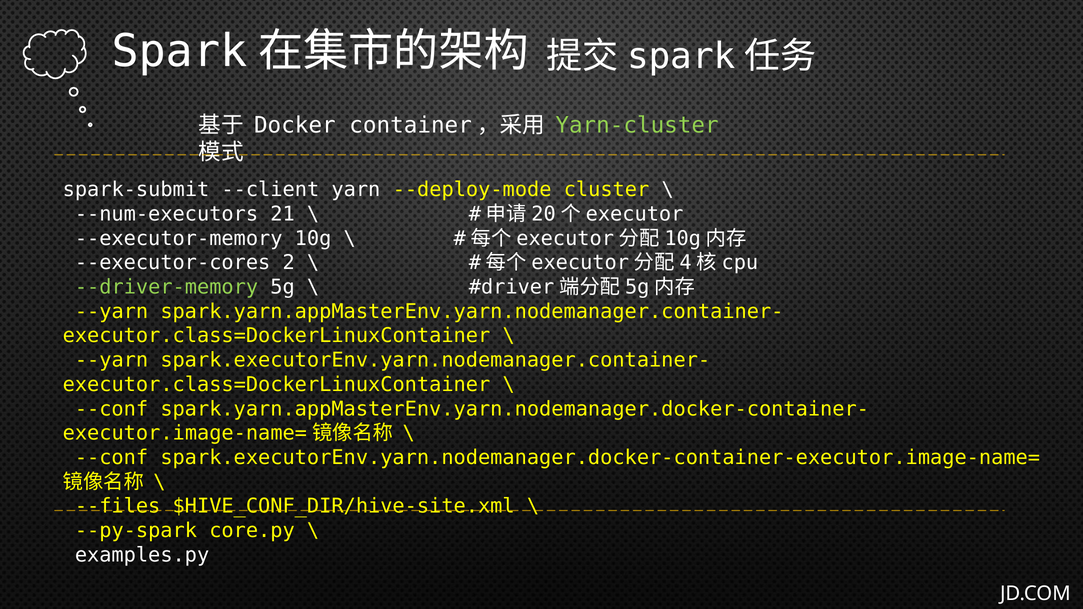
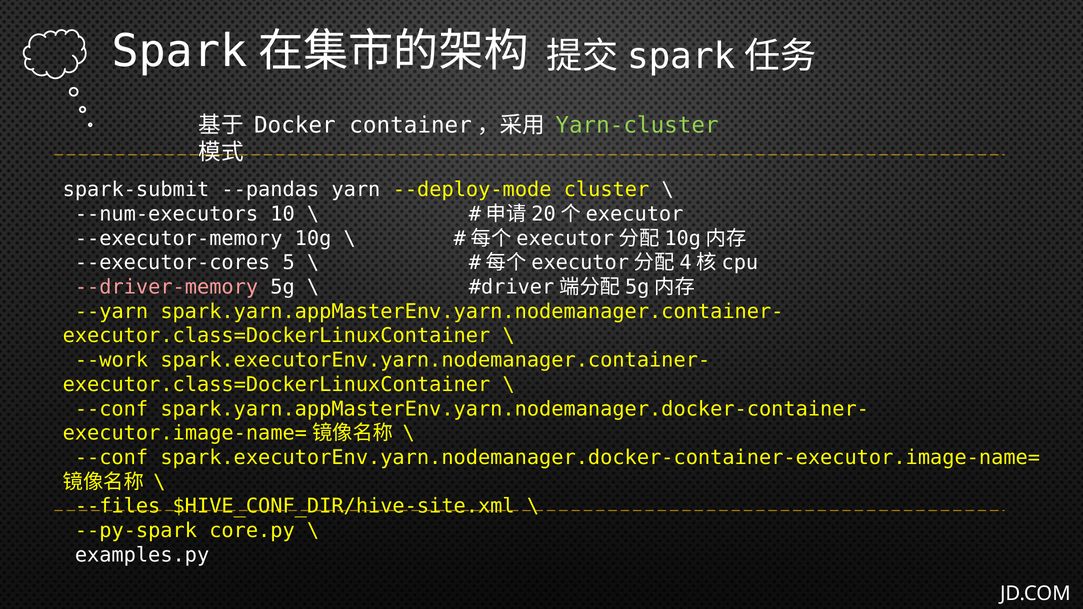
--client: --client -> --pandas (270, 190)
21: 21 -> 10 (283, 214)
2: 2 -> 5 (289, 263)
--driver-memory colour: light green -> pink (167, 287)
--yarn: --yarn -> --work (112, 360)
